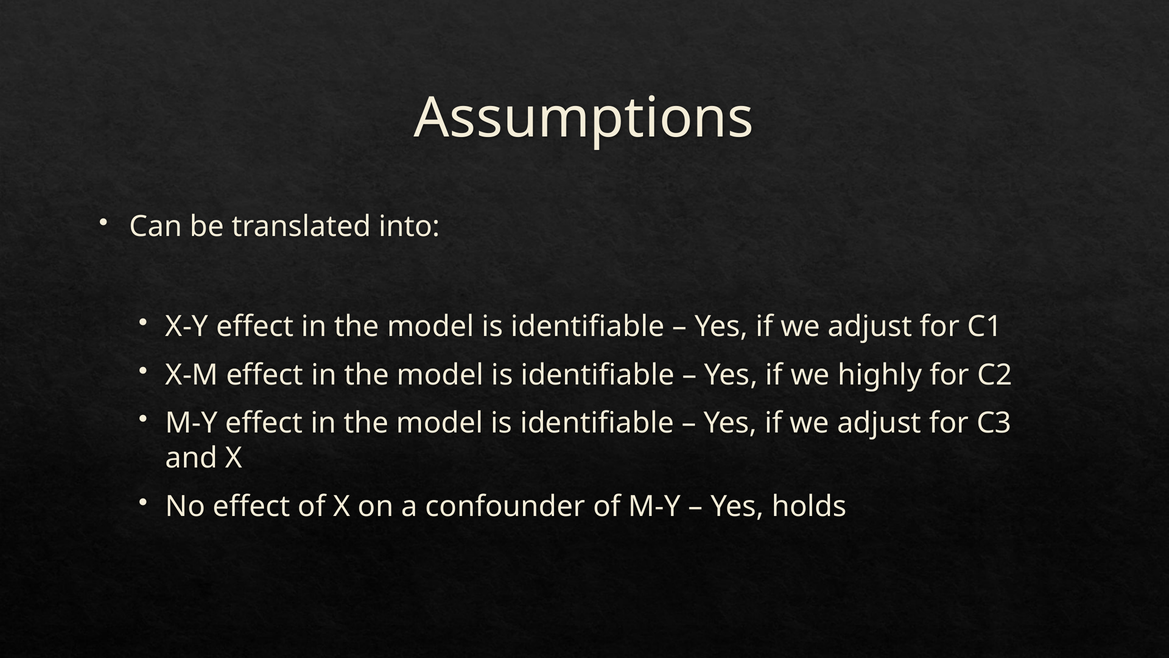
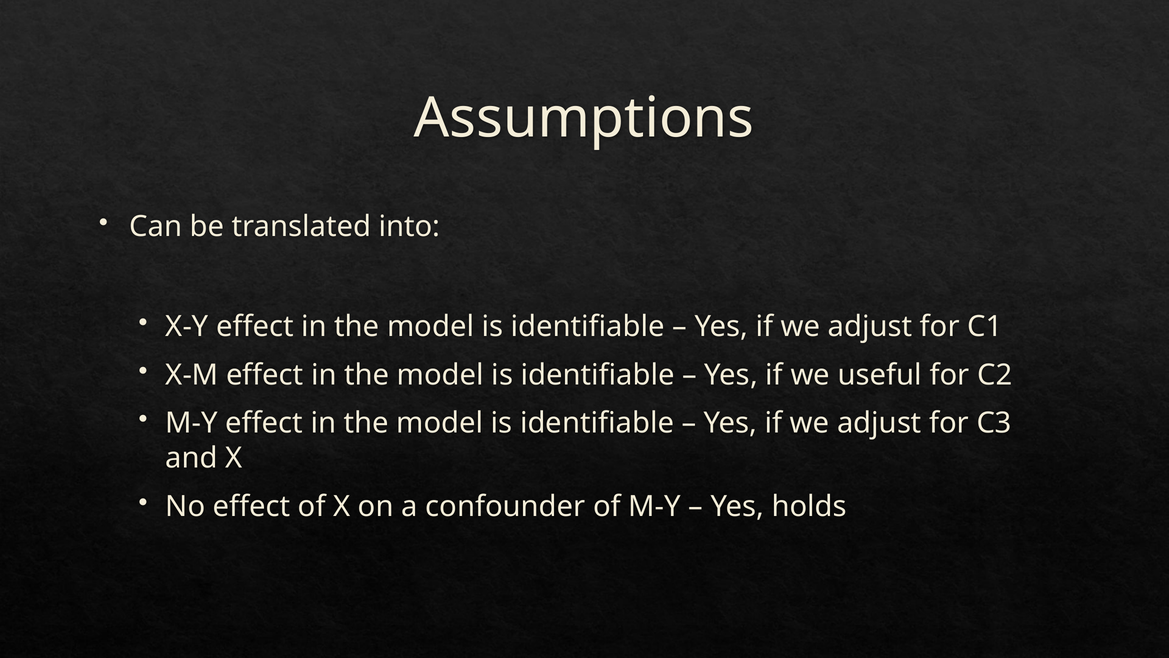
highly: highly -> useful (880, 375)
